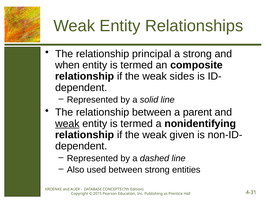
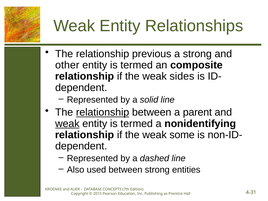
principal: principal -> previous (152, 54)
when: when -> other (67, 65)
relationship underline: none -> present (103, 112)
given: given -> some (182, 135)
